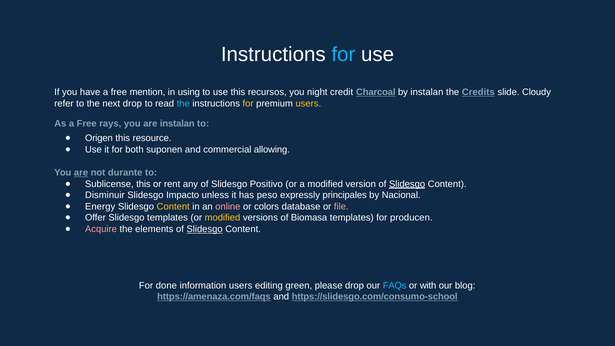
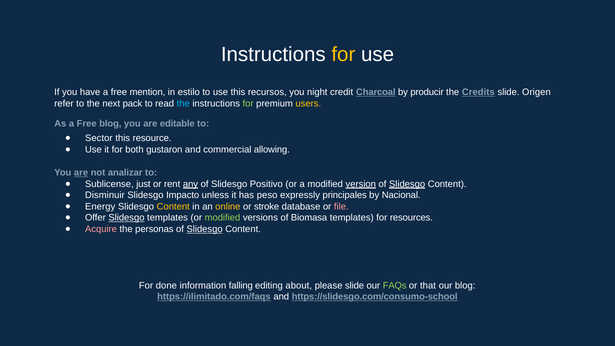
for colour: light blue -> yellow (343, 54)
using: using -> estilo (189, 92)
by instalan: instalan -> producir (427, 92)
Cloudy: Cloudy -> Origen (536, 92)
next drop: drop -> pack (132, 104)
for colour: yellow -> light green (248, 104)
Free rays: rays -> blog (110, 123)
are instalan: instalan -> editable (177, 123)
Origen: Origen -> Sector (99, 138)
suponen: suponen -> gustaron (164, 149)
durante: durante -> analizar (125, 173)
Sublicense this: this -> just (143, 184)
any underline: none -> present (190, 184)
version underline: none -> present (361, 184)
online colour: pink -> yellow (228, 207)
colors: colors -> stroke (267, 207)
Slidesgo underline: none -> present (126, 218)
modified colour: yellow -> light green (222, 218)
producen: producen -> resources (411, 218)
elements: elements -> personas (154, 229)
information users: users -> falling (241, 285)
green: green -> about (299, 285)
please drop: drop -> slide (355, 285)
FAQs colour: light blue -> light green (395, 285)
with: with -> that (428, 285)
https://amenaza.com/faqs: https://amenaza.com/faqs -> https://ilimitado.com/faqs (214, 297)
